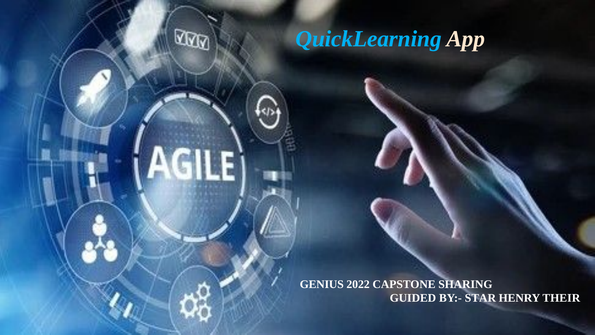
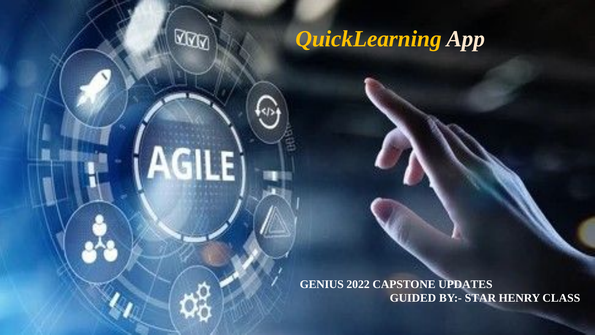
QuickLearning colour: light blue -> yellow (369, 39)
SHARING: SHARING -> UPDATES (465, 284)
THEIR: THEIR -> CLASS (561, 298)
